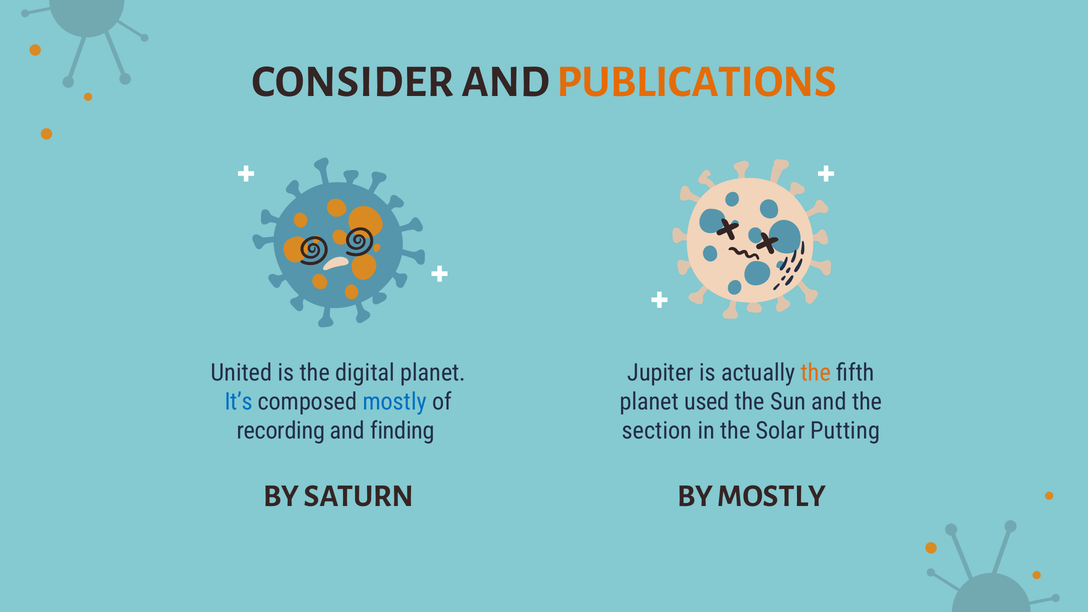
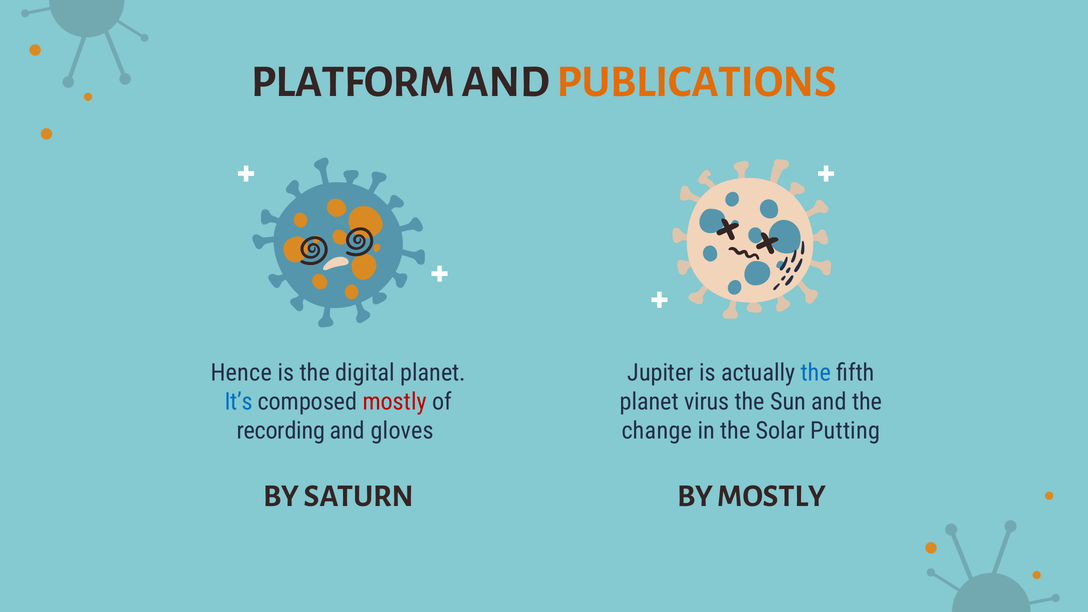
CONSIDER: CONSIDER -> PLATFORM (353, 81)
United: United -> Hence (241, 373)
the colour: orange -> blue (816, 373)
mostly colour: blue -> red (395, 402)
used: used -> virus (707, 402)
finding: finding -> gloves (402, 431)
section: section -> change (657, 431)
